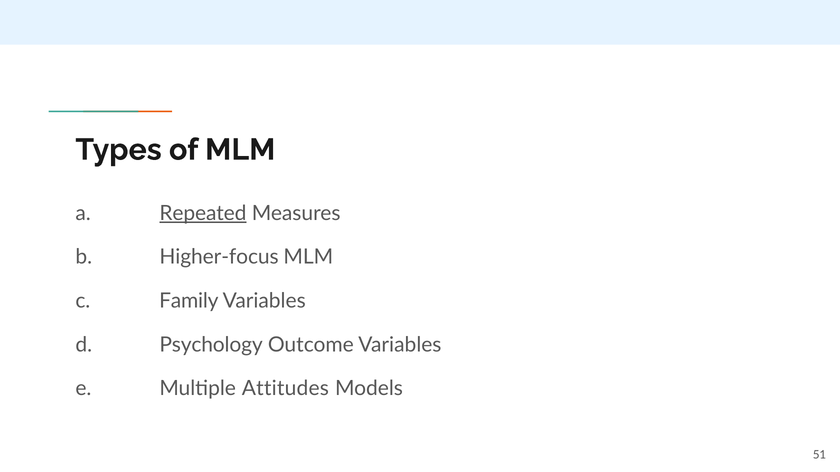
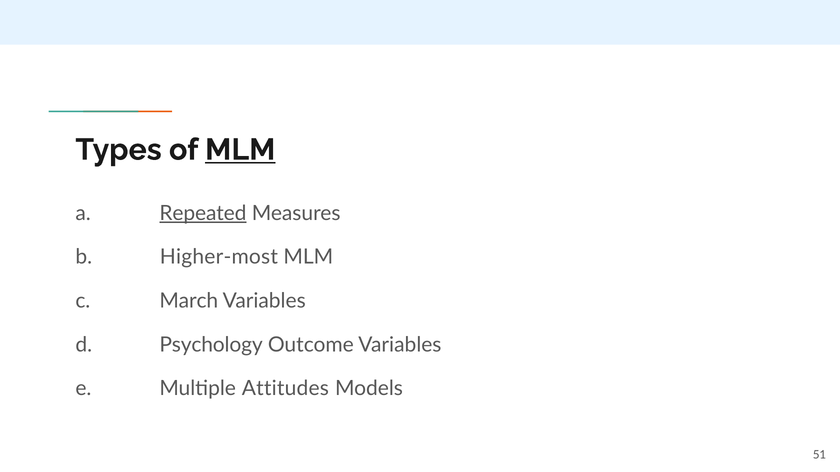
MLM underline: none -> present (240, 150)
Higher-focus: Higher-focus -> Higher-most (219, 257)
Family: Family -> March (189, 301)
